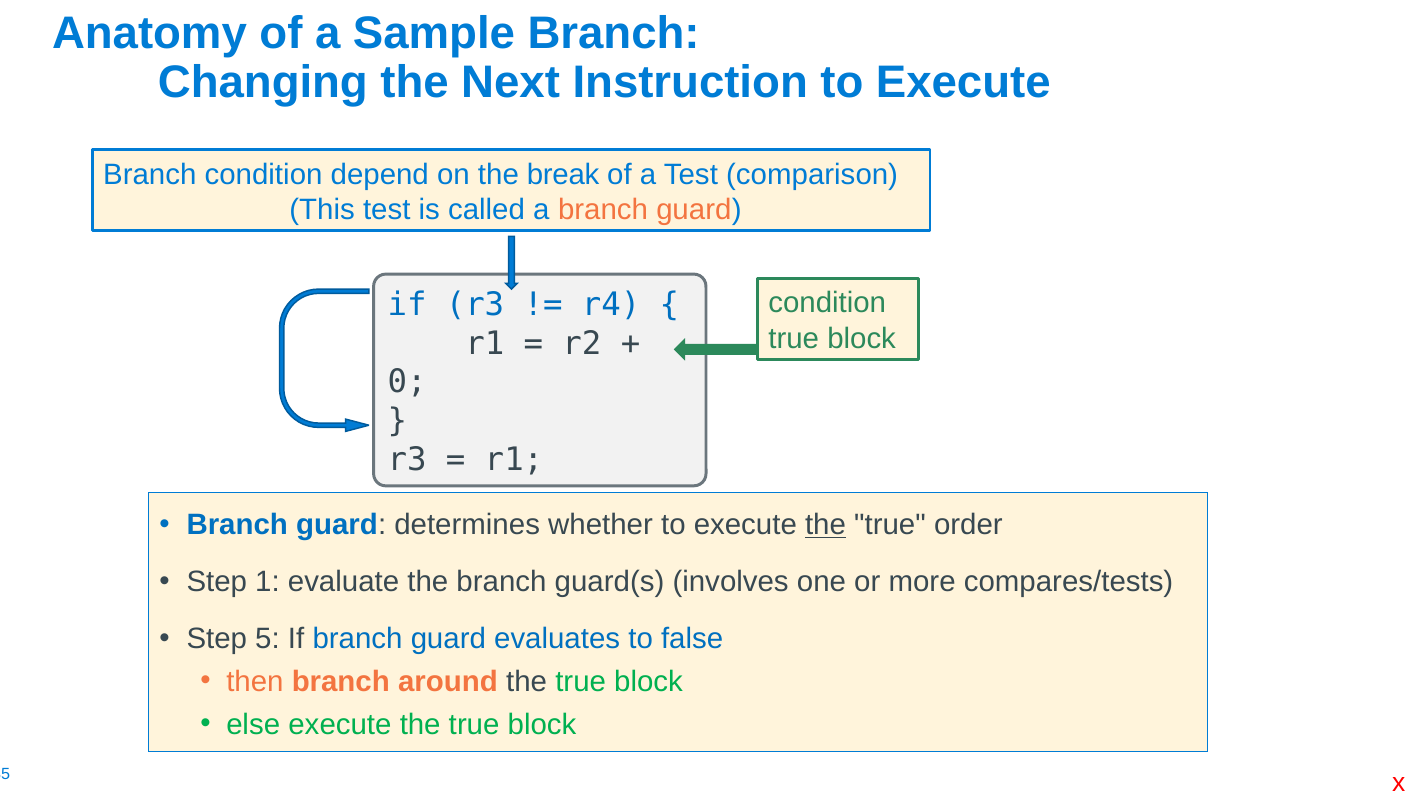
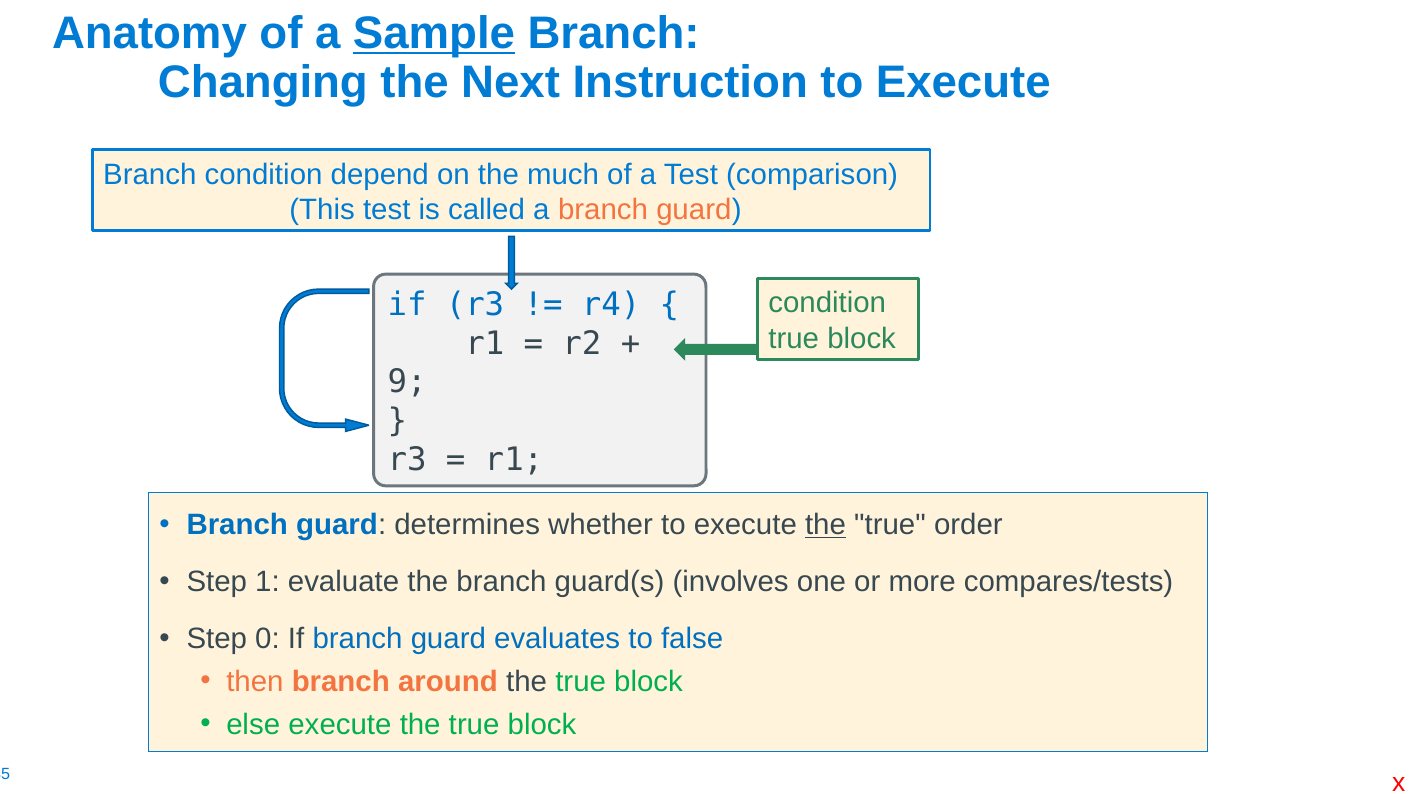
Sample underline: none -> present (434, 33)
break: break -> much (563, 175)
0: 0 -> 9 (407, 382)
5: 5 -> 0 (267, 639)
